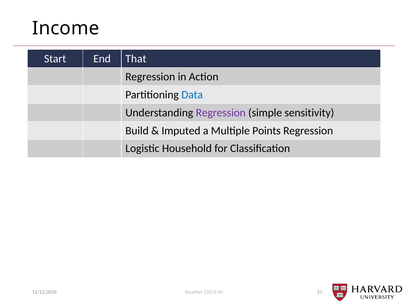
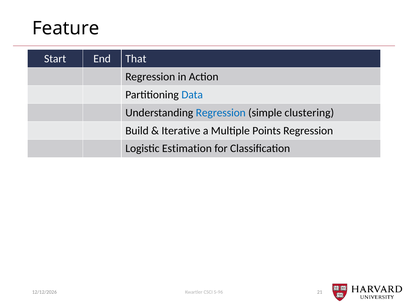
Income: Income -> Feature (66, 28)
Regression colour: purple -> blue (221, 113)
sensitivity: sensitivity -> clustering (309, 113)
Imputed: Imputed -> Iterative (181, 131)
Household: Household -> Estimation (187, 149)
